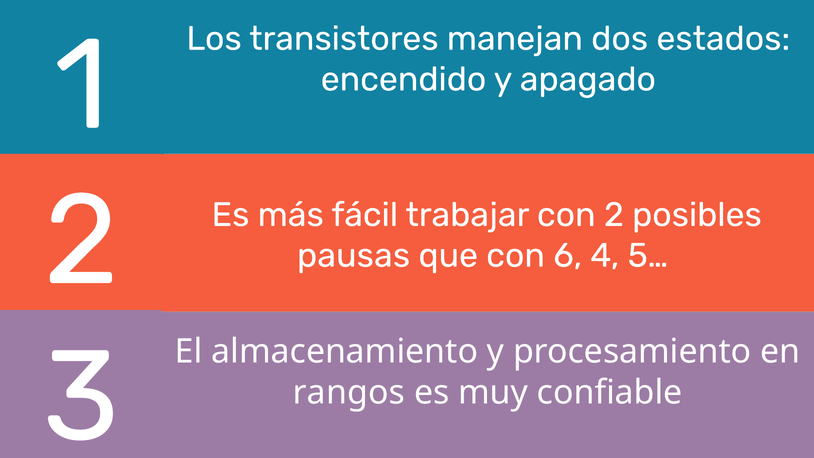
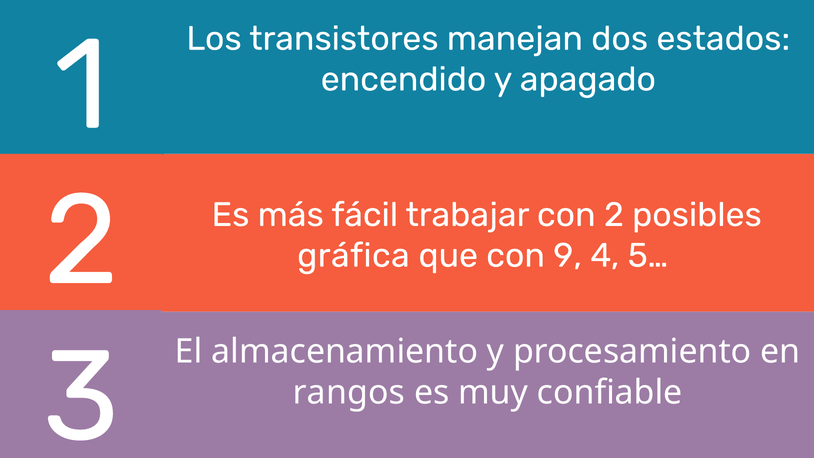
pausas: pausas -> gráfica (353, 255)
6: 6 -> 9 (568, 255)
